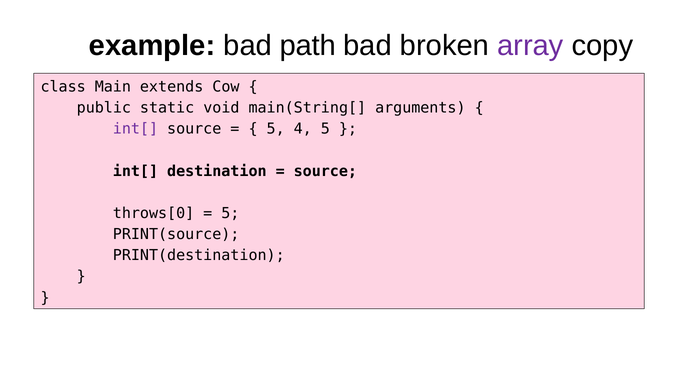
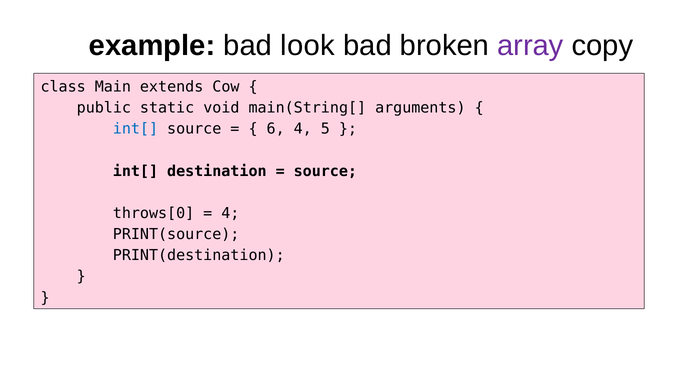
path: path -> look (308, 46)
int[ colour: purple -> blue (135, 129)
5: 5 -> 6 (276, 129)
5: 5 -> 4 (230, 214)
